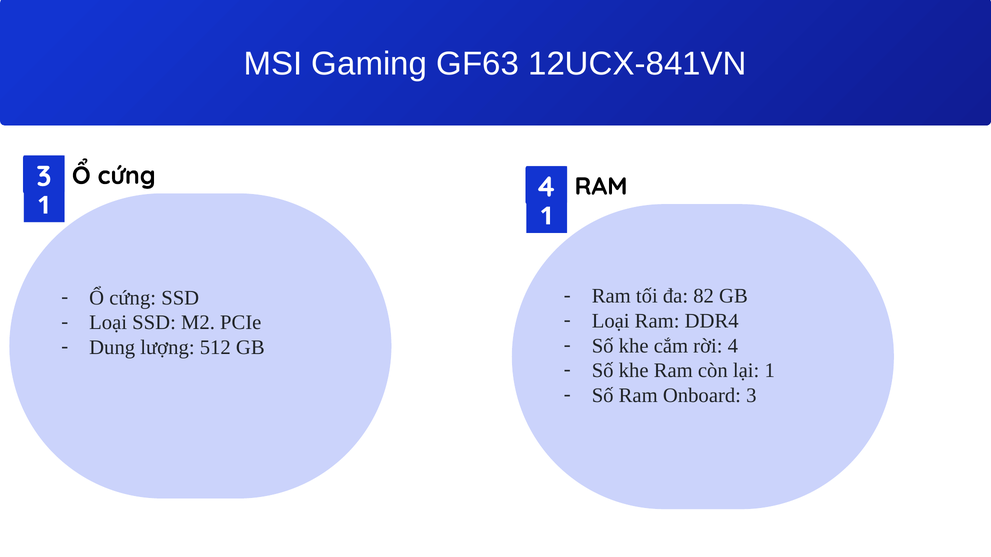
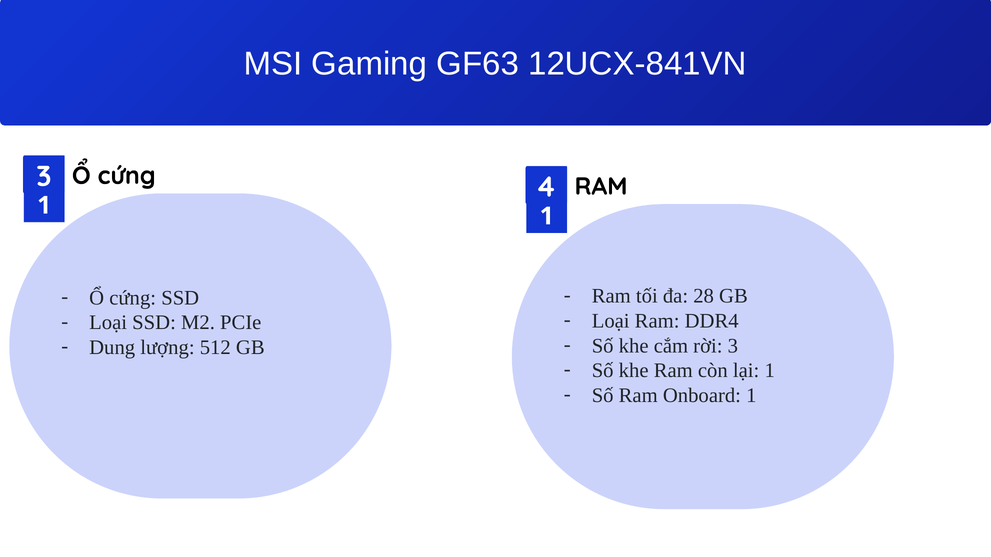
82: 82 -> 28 (704, 296)
rời 4: 4 -> 3 (733, 346)
Onboard 3: 3 -> 1 (751, 396)
